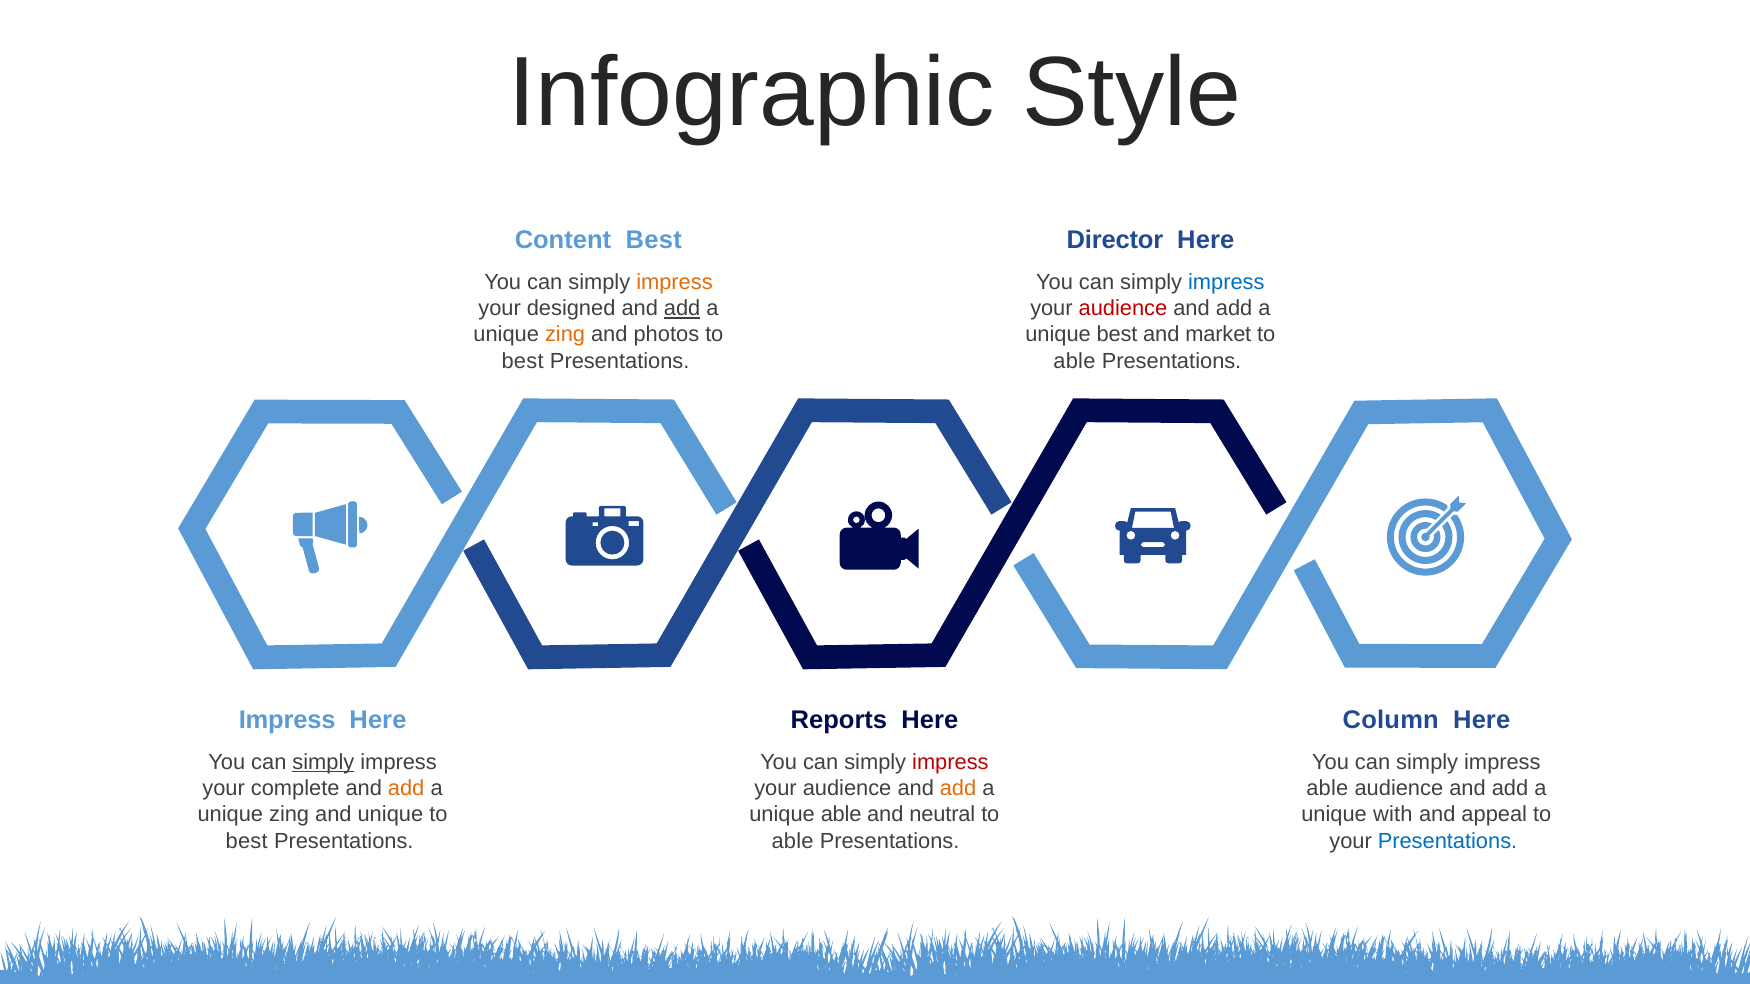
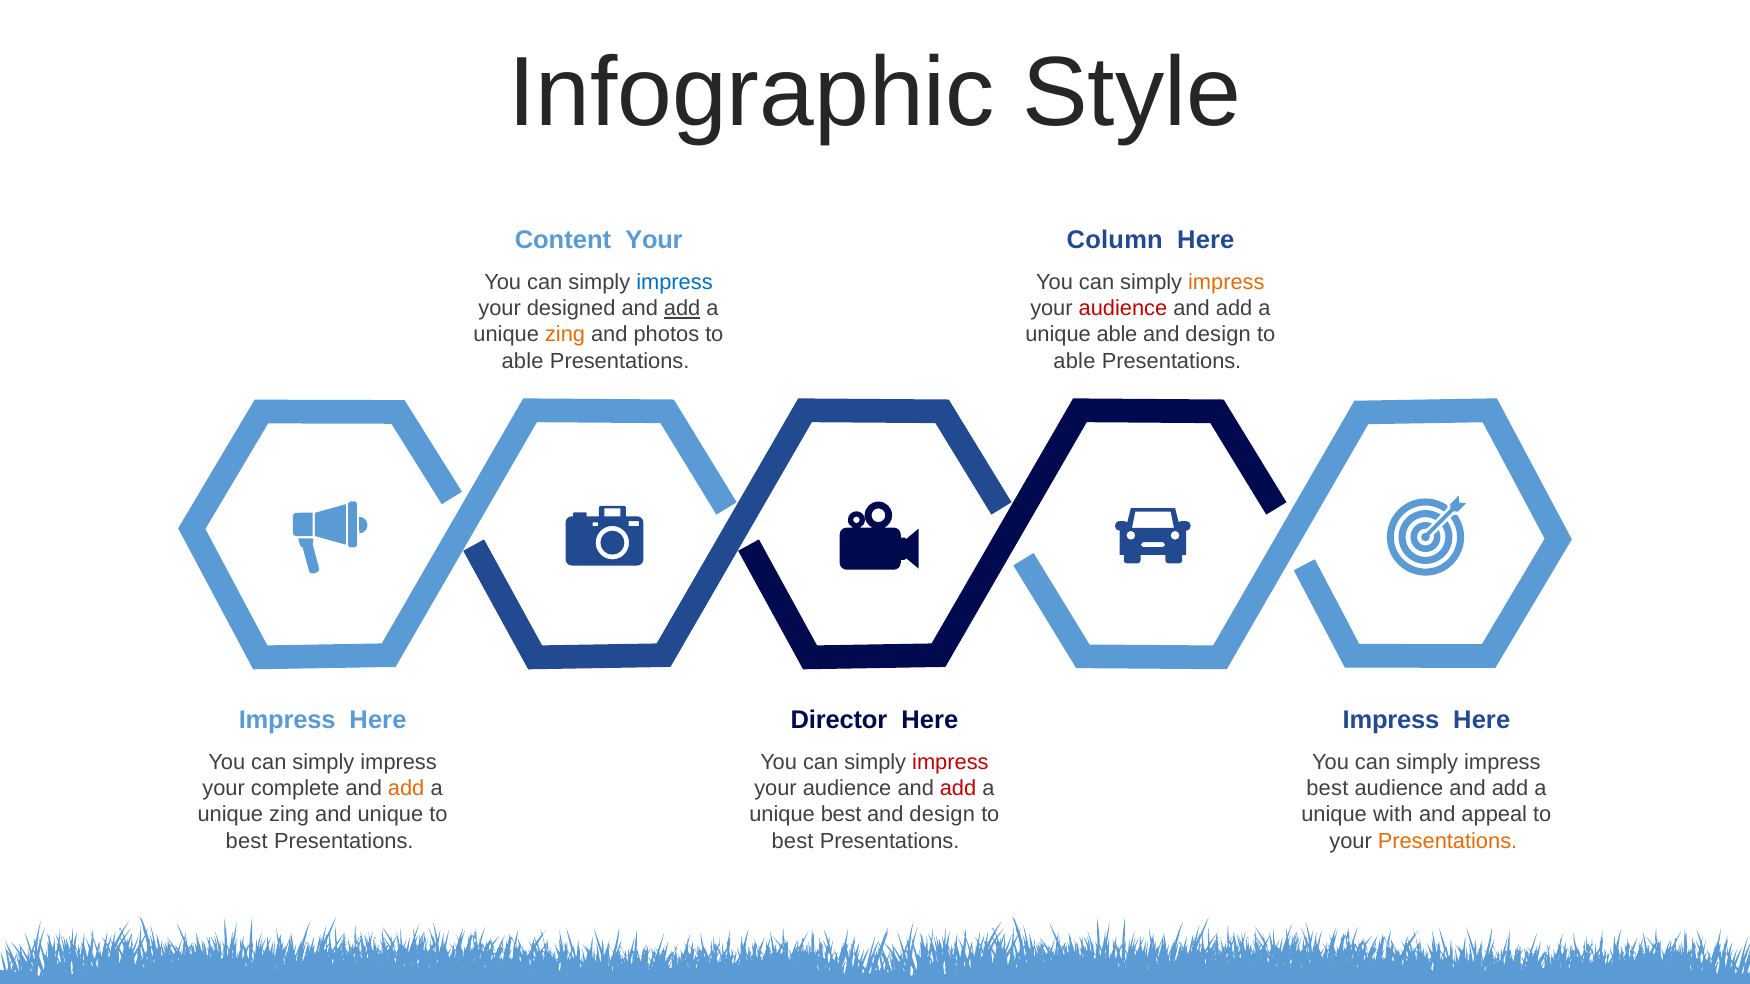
Content Best: Best -> Your (654, 240)
Director: Director -> Column (1115, 240)
impress colour: orange -> blue (674, 282)
impress colour: blue -> orange (1226, 282)
unique best: best -> able (1117, 335)
market: market -> design (1218, 335)
best: best -> able (523, 361)
Reports: Reports -> Director (839, 720)
Column: Column -> Impress (1391, 720)
simply underline: present -> none (323, 762)
add colour: orange -> red (958, 789)
able: able -> best (1327, 789)
unique able: able -> best (841, 815)
neutral: neutral -> design (942, 815)
able: able -> best (793, 841)
Presentations colour: blue -> orange (1448, 841)
